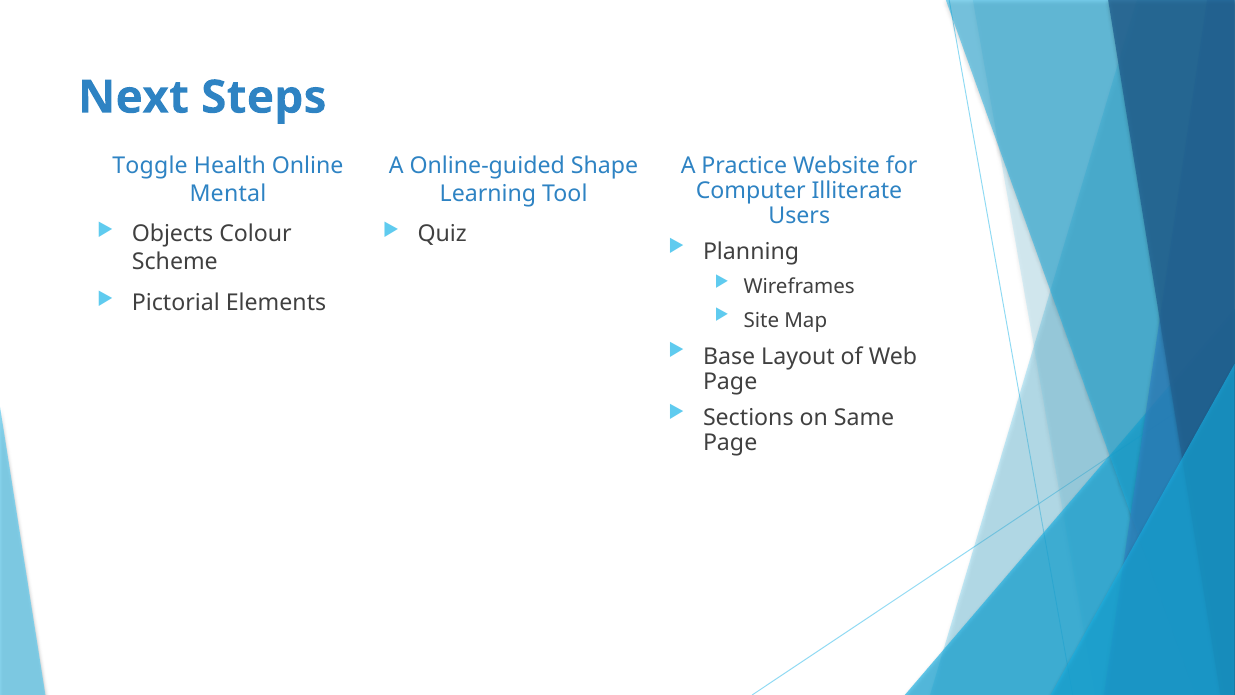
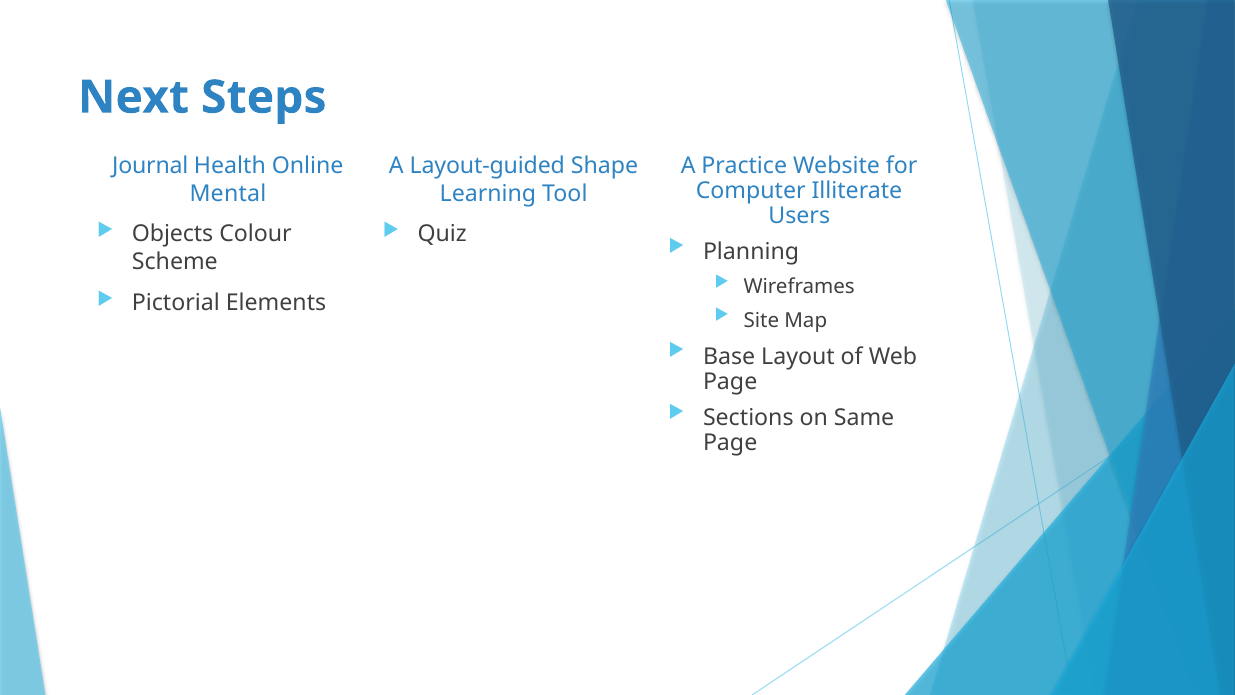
Toggle: Toggle -> Journal (150, 166)
Online-guided: Online-guided -> Layout-guided (487, 166)
